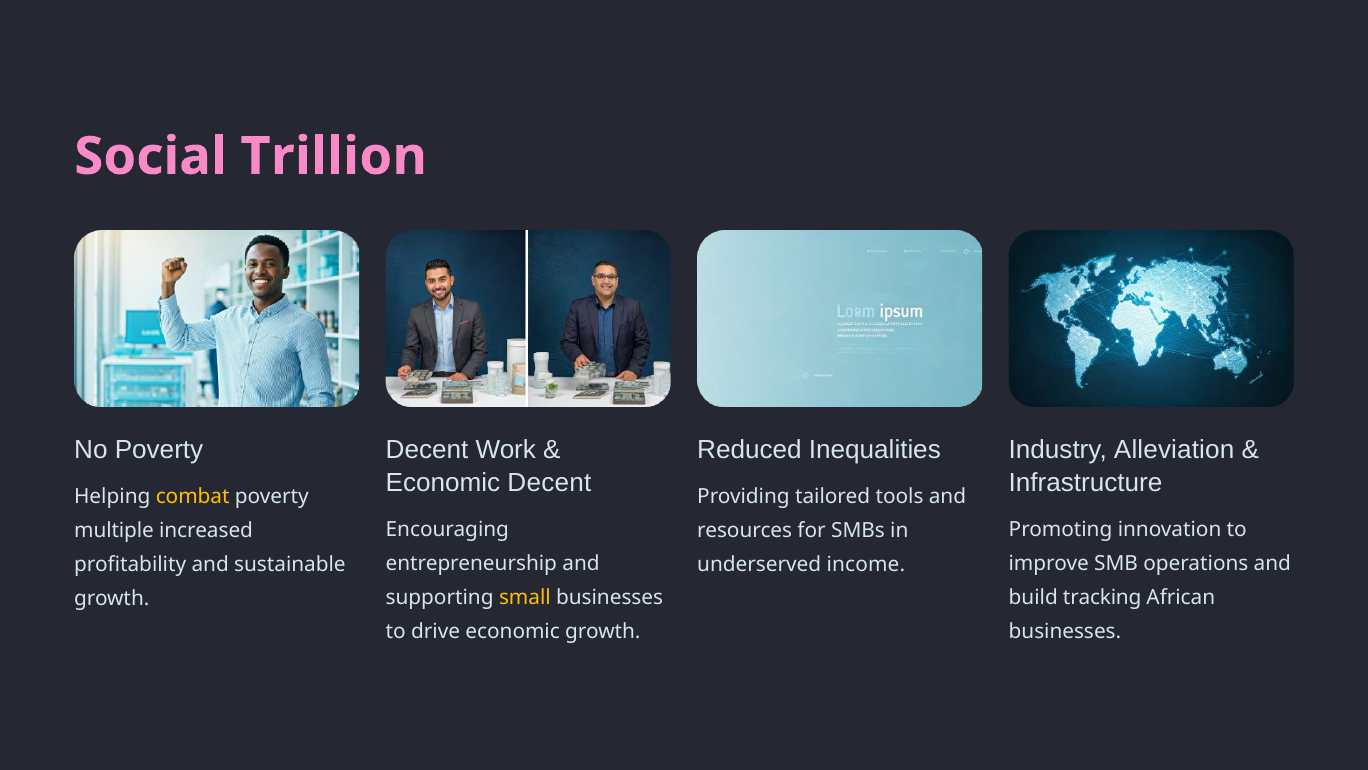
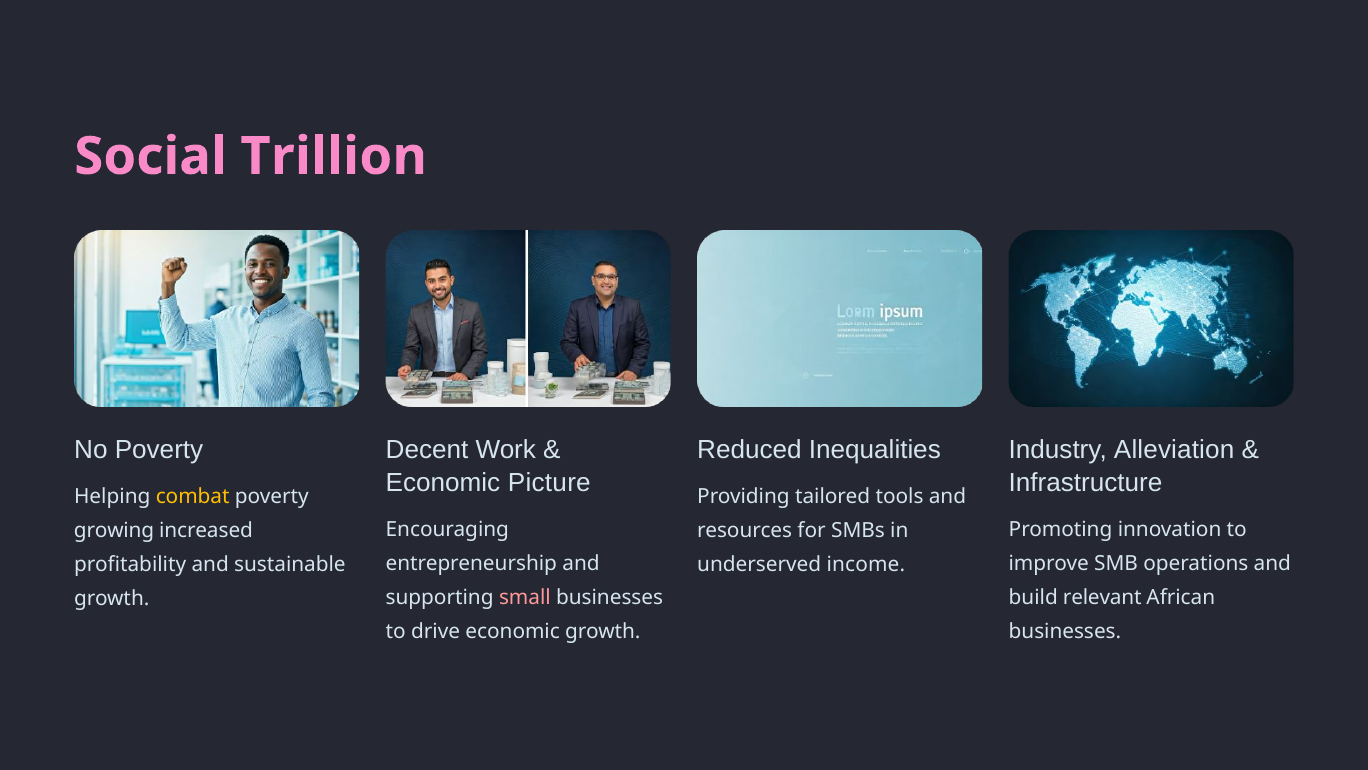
Economic Decent: Decent -> Picture (549, 482)
multiple: multiple -> growing (114, 530)
small colour: yellow -> pink (525, 597)
tracking: tracking -> relevant (1102, 597)
